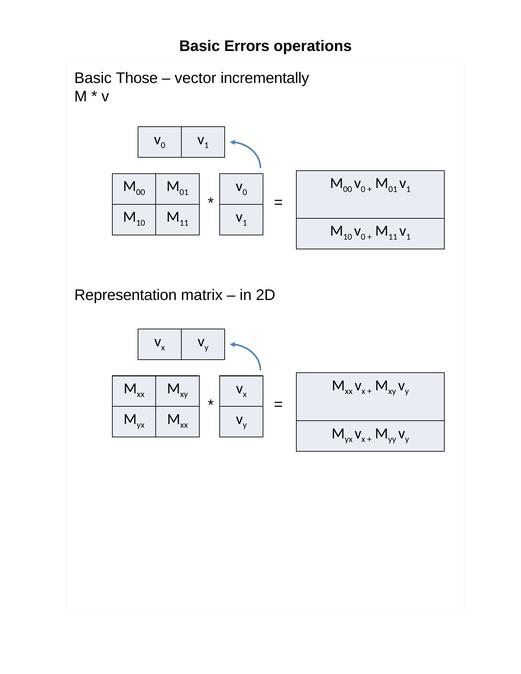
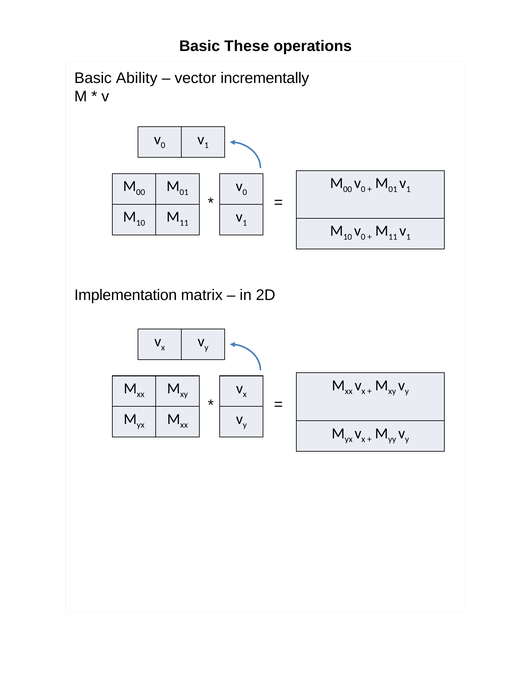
Errors: Errors -> These (247, 46)
Those: Those -> Ability (137, 78)
Representation: Representation -> Implementation (126, 295)
